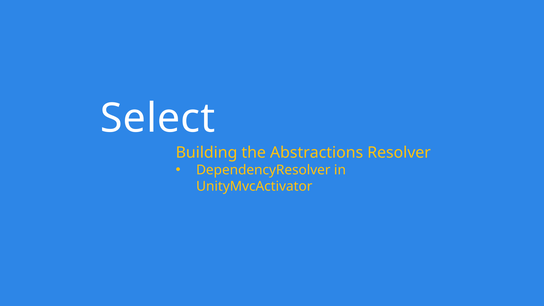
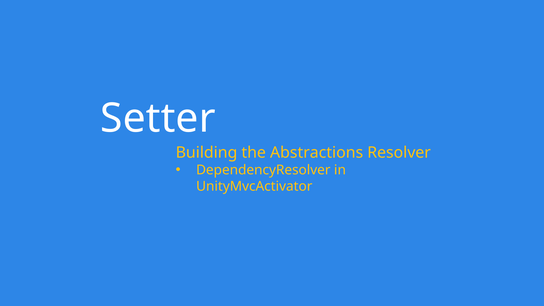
Select: Select -> Setter (158, 118)
